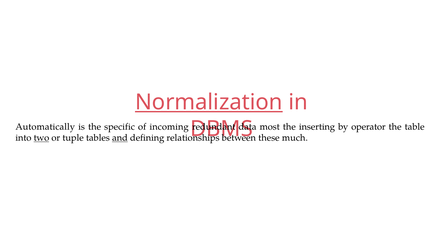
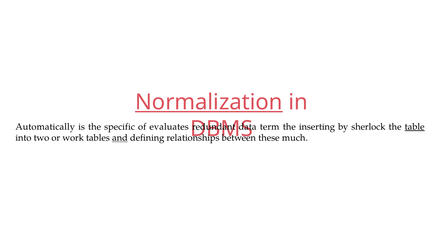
incoming: incoming -> evaluates (169, 127)
most: most -> term (270, 127)
operator: operator -> sherlock (368, 127)
table underline: none -> present (415, 127)
two underline: present -> none (41, 138)
tuple: tuple -> work (73, 138)
